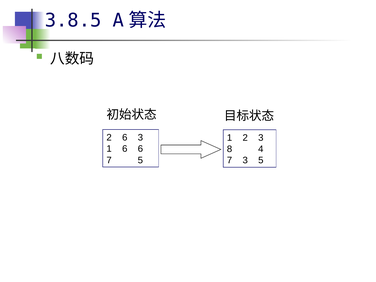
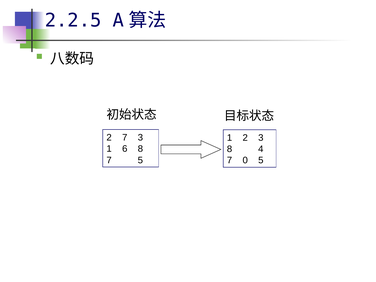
3.8.5: 3.8.5 -> 2.2.5 (73, 20)
2 6: 6 -> 7 (125, 138)
6 6: 6 -> 8 (140, 149)
7 3: 3 -> 0 (245, 160)
